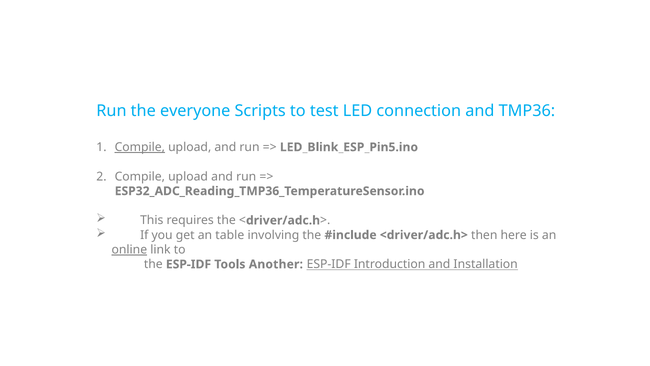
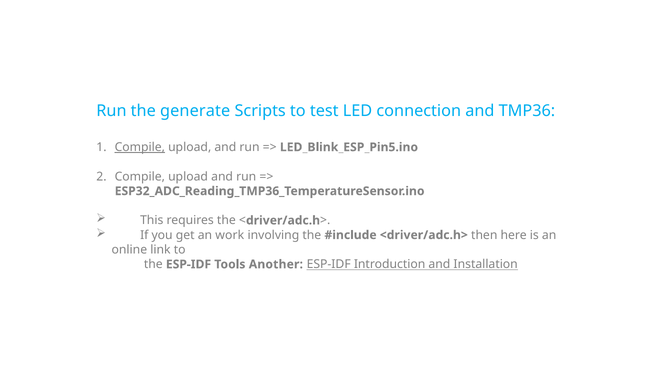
everyone: everyone -> generate (195, 111)
table: table -> work (230, 235)
online underline: present -> none (129, 249)
